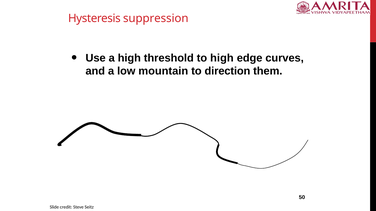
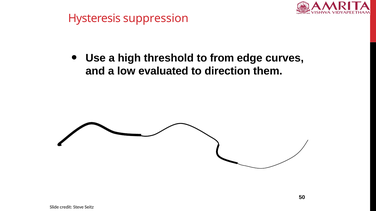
to high: high -> from (222, 58)
mountain: mountain -> evaluated (163, 71)
